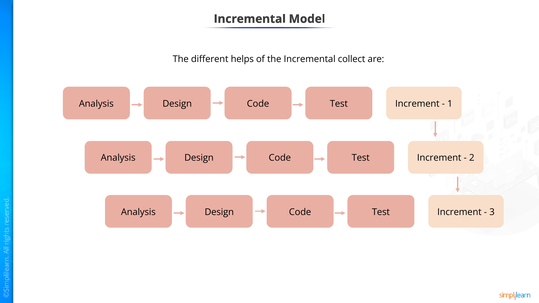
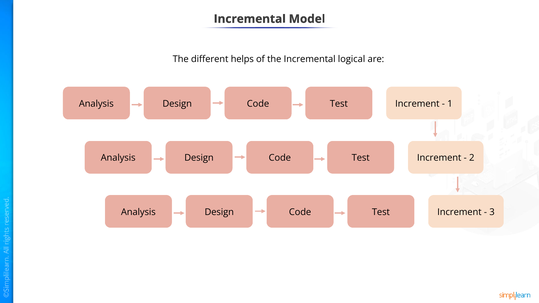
collect: collect -> logical (352, 59)
